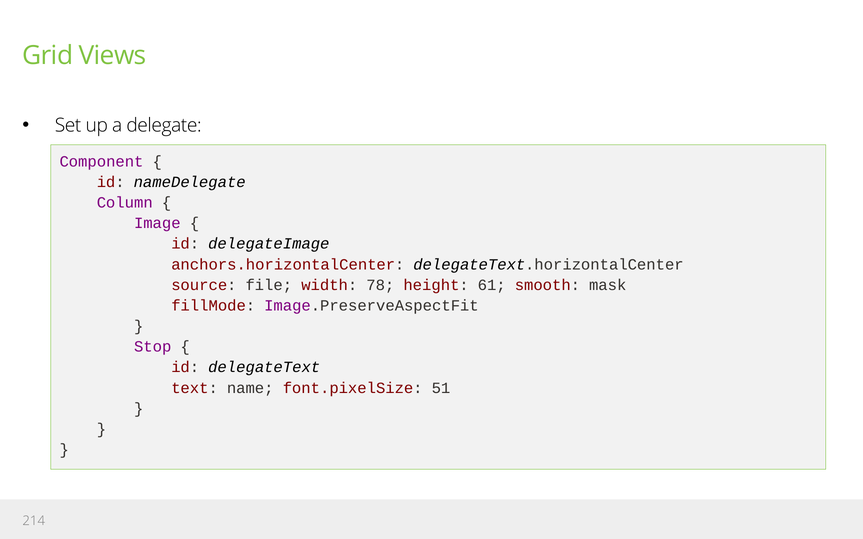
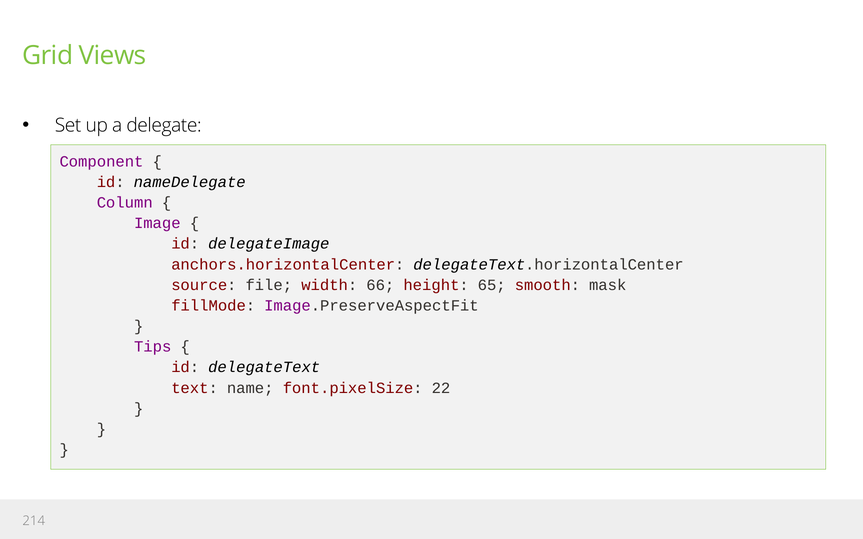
78: 78 -> 66 (380, 285)
61: 61 -> 65 (492, 285)
Stop: Stop -> Tips (153, 347)
51: 51 -> 22 (441, 388)
